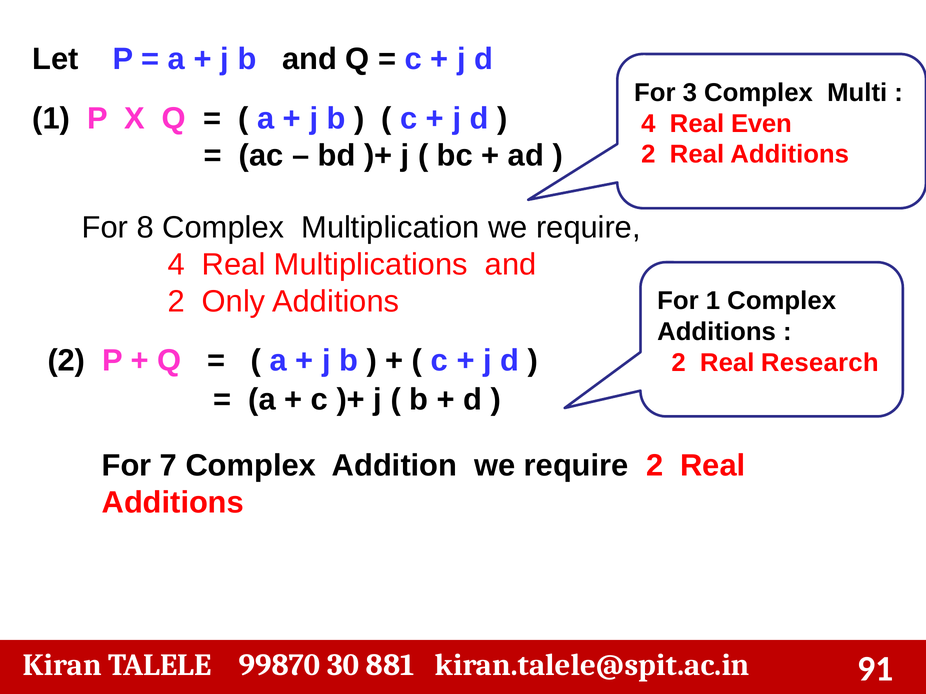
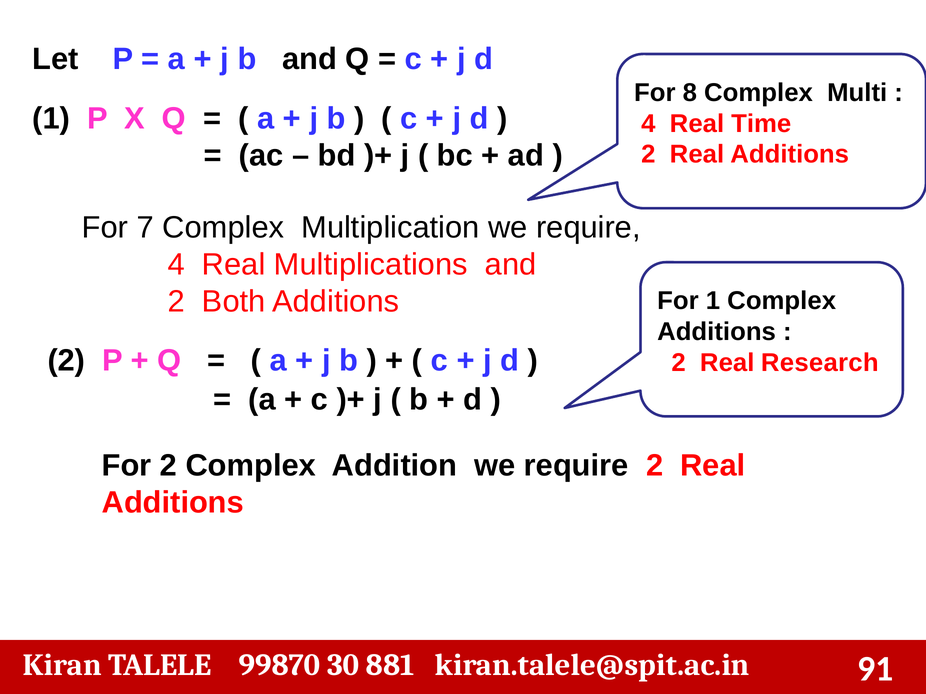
3: 3 -> 8 (690, 93)
Even: Even -> Time (761, 124)
8: 8 -> 7 (145, 228)
Only: Only -> Both (234, 302)
For 7: 7 -> 2 (169, 466)
